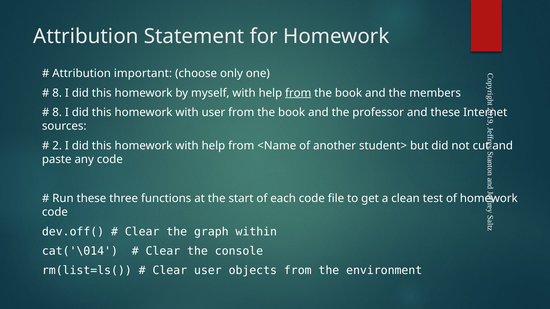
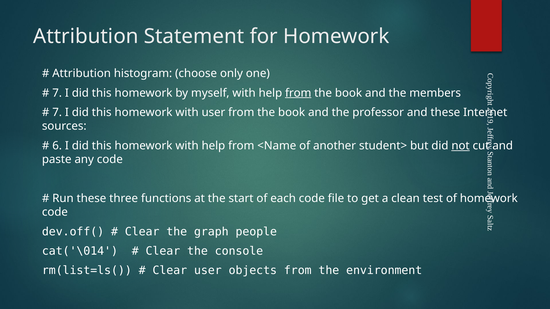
important: important -> histogram (143, 74)
8: 8 -> 7 (57, 93)
8: 8 -> 7 (57, 113)
2: 2 -> 6 (57, 146)
not underline: none -> present (461, 146)
within: within -> people (256, 232)
